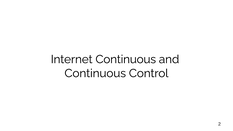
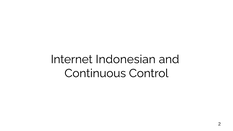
Internet Continuous: Continuous -> Indonesian (126, 59)
